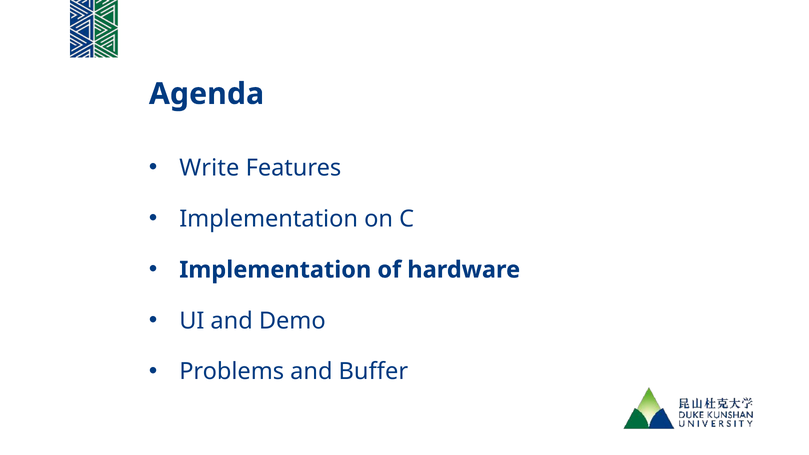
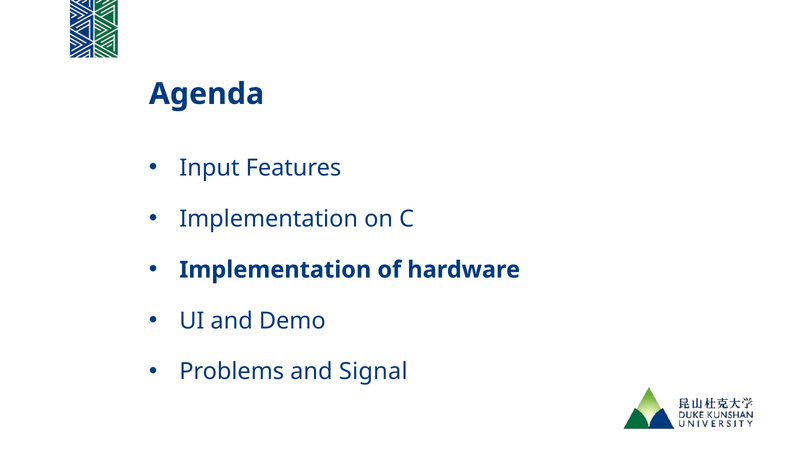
Write: Write -> Input (209, 168)
Buffer: Buffer -> Signal (373, 372)
